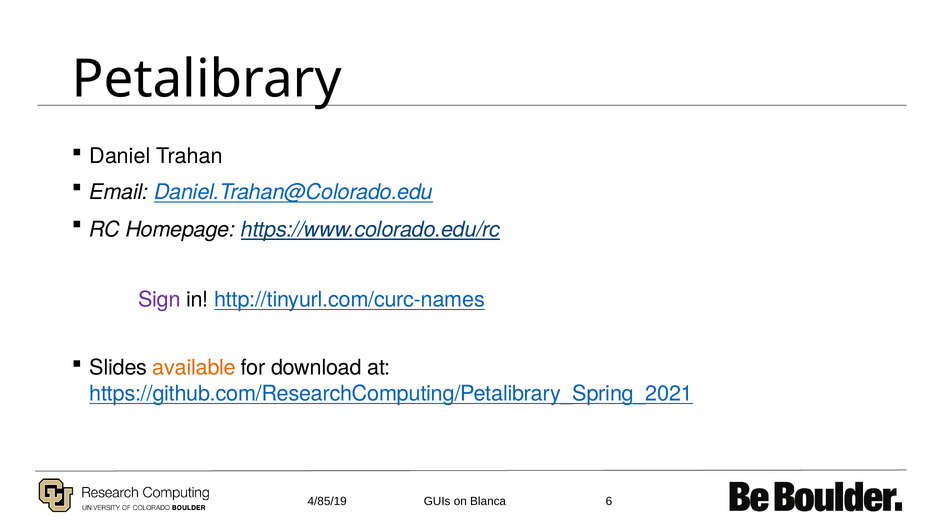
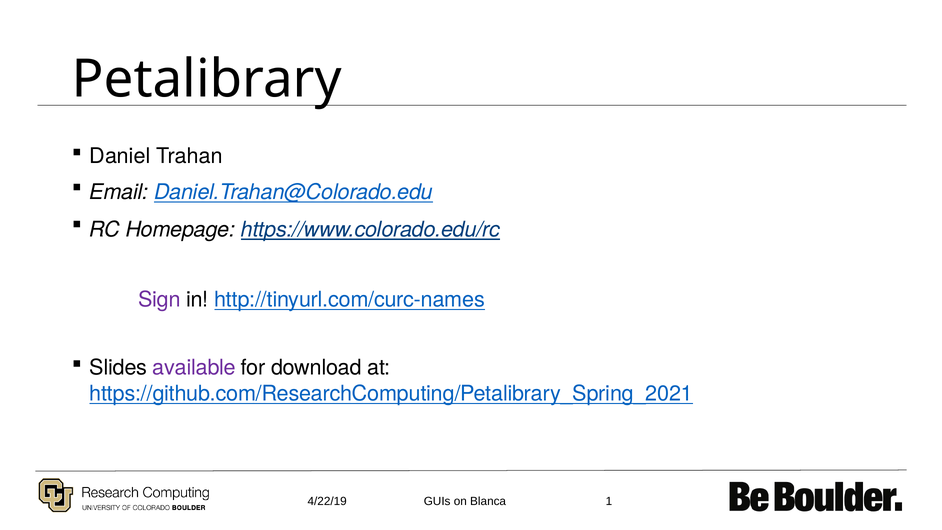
available colour: orange -> purple (194, 367)
4/85/19: 4/85/19 -> 4/22/19 (327, 501)
6: 6 -> 1 (609, 501)
